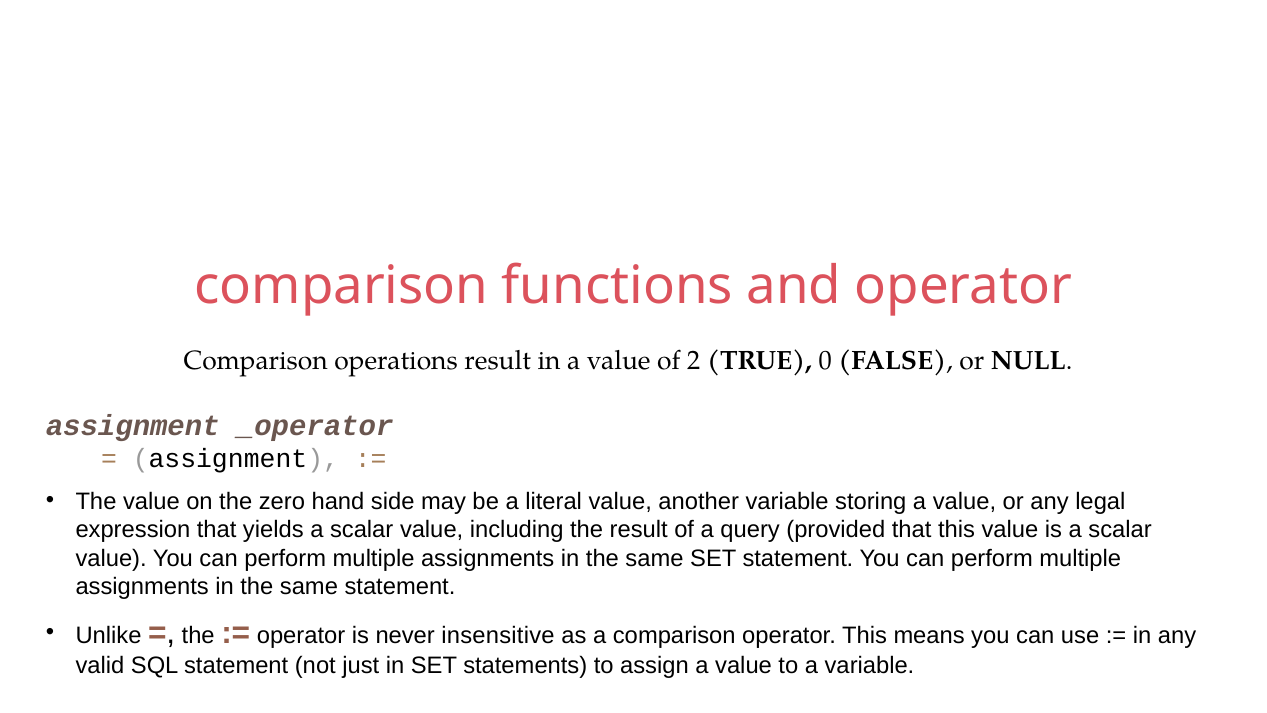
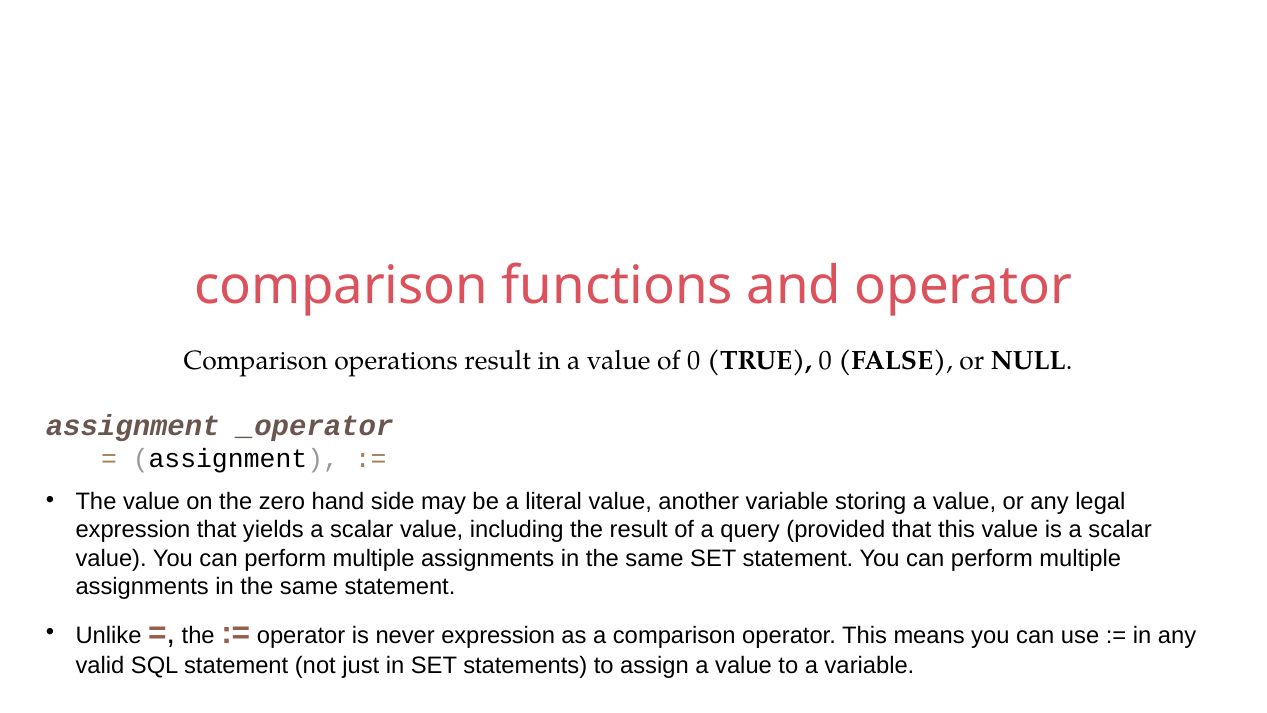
of 2: 2 -> 0 (694, 360)
never insensitive: insensitive -> expression (498, 636)
